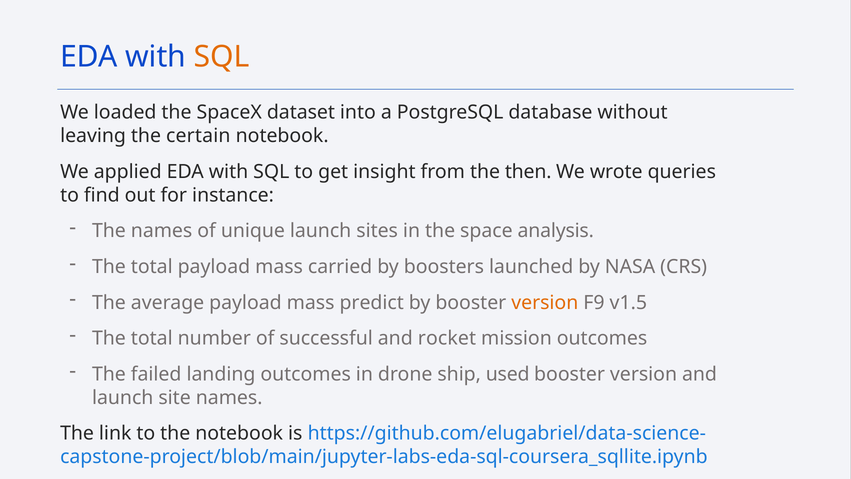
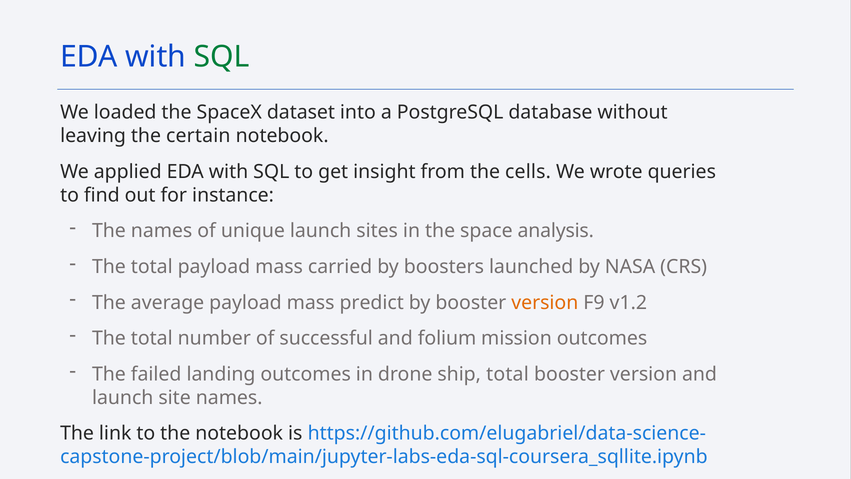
SQL colour: orange -> green (222, 57)
then: then -> cells (528, 172)
v1.5: v1.5 -> v1.2 (628, 302)
rocket: rocket -> folium (447, 338)
ship used: used -> total (507, 374)
